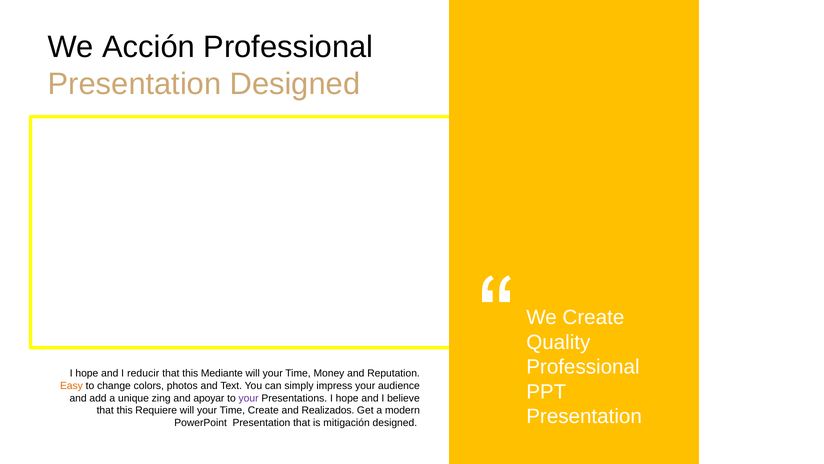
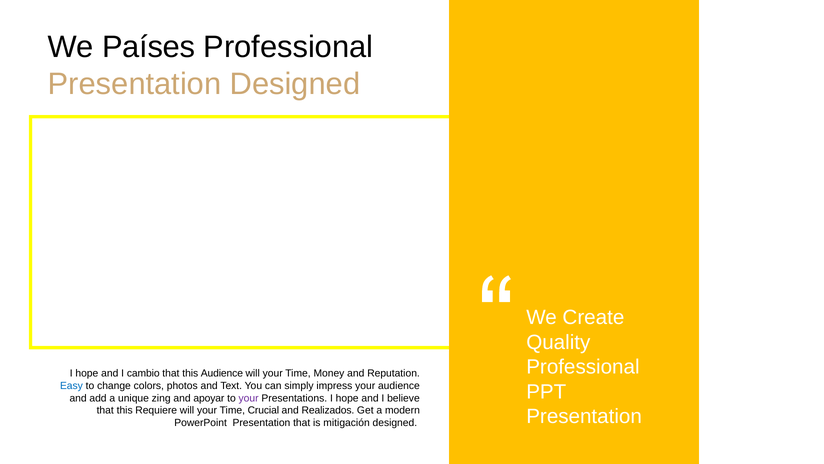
Acción: Acción -> Países (149, 47)
reducir: reducir -> cambio (143, 373)
this Mediante: Mediante -> Audience (222, 373)
Easy colour: orange -> blue (71, 385)
Time Create: Create -> Crucial (263, 410)
